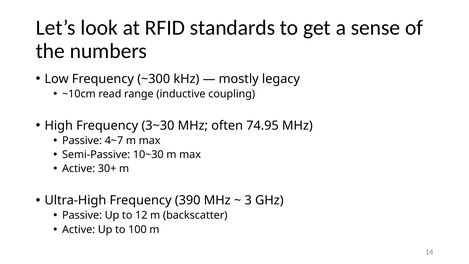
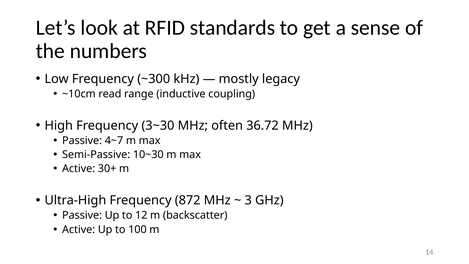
74.95: 74.95 -> 36.72 (263, 125)
390: 390 -> 872 (188, 200)
